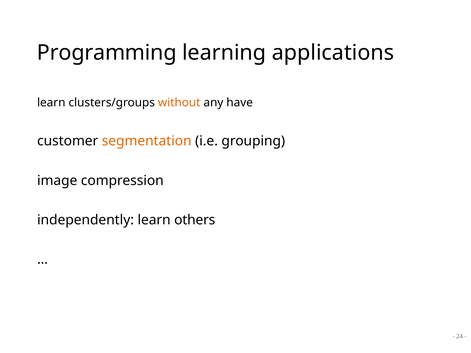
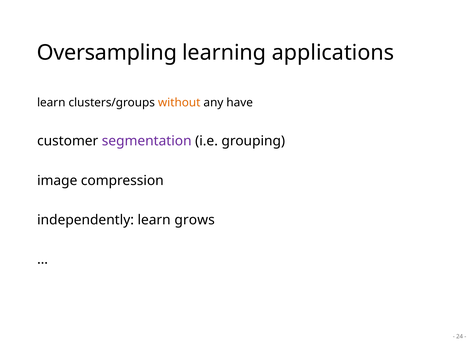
Programming: Programming -> Oversampling (107, 53)
segmentation colour: orange -> purple (147, 141)
others: others -> grows (195, 220)
